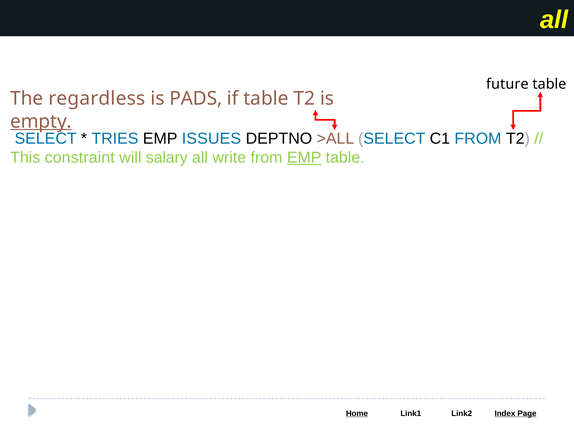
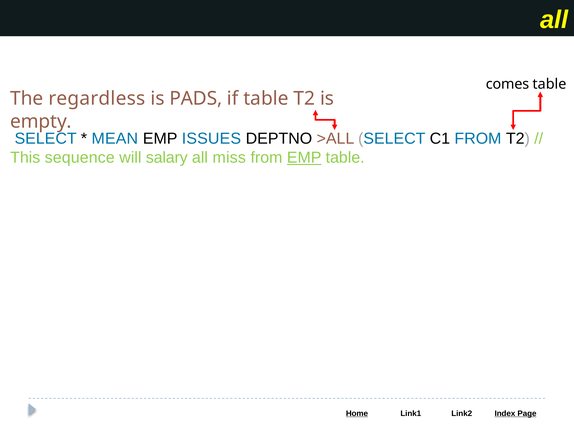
future: future -> comes (507, 84)
empty underline: present -> none (41, 122)
TRIES: TRIES -> MEAN (115, 139)
constraint: constraint -> sequence (80, 158)
write: write -> miss (229, 158)
